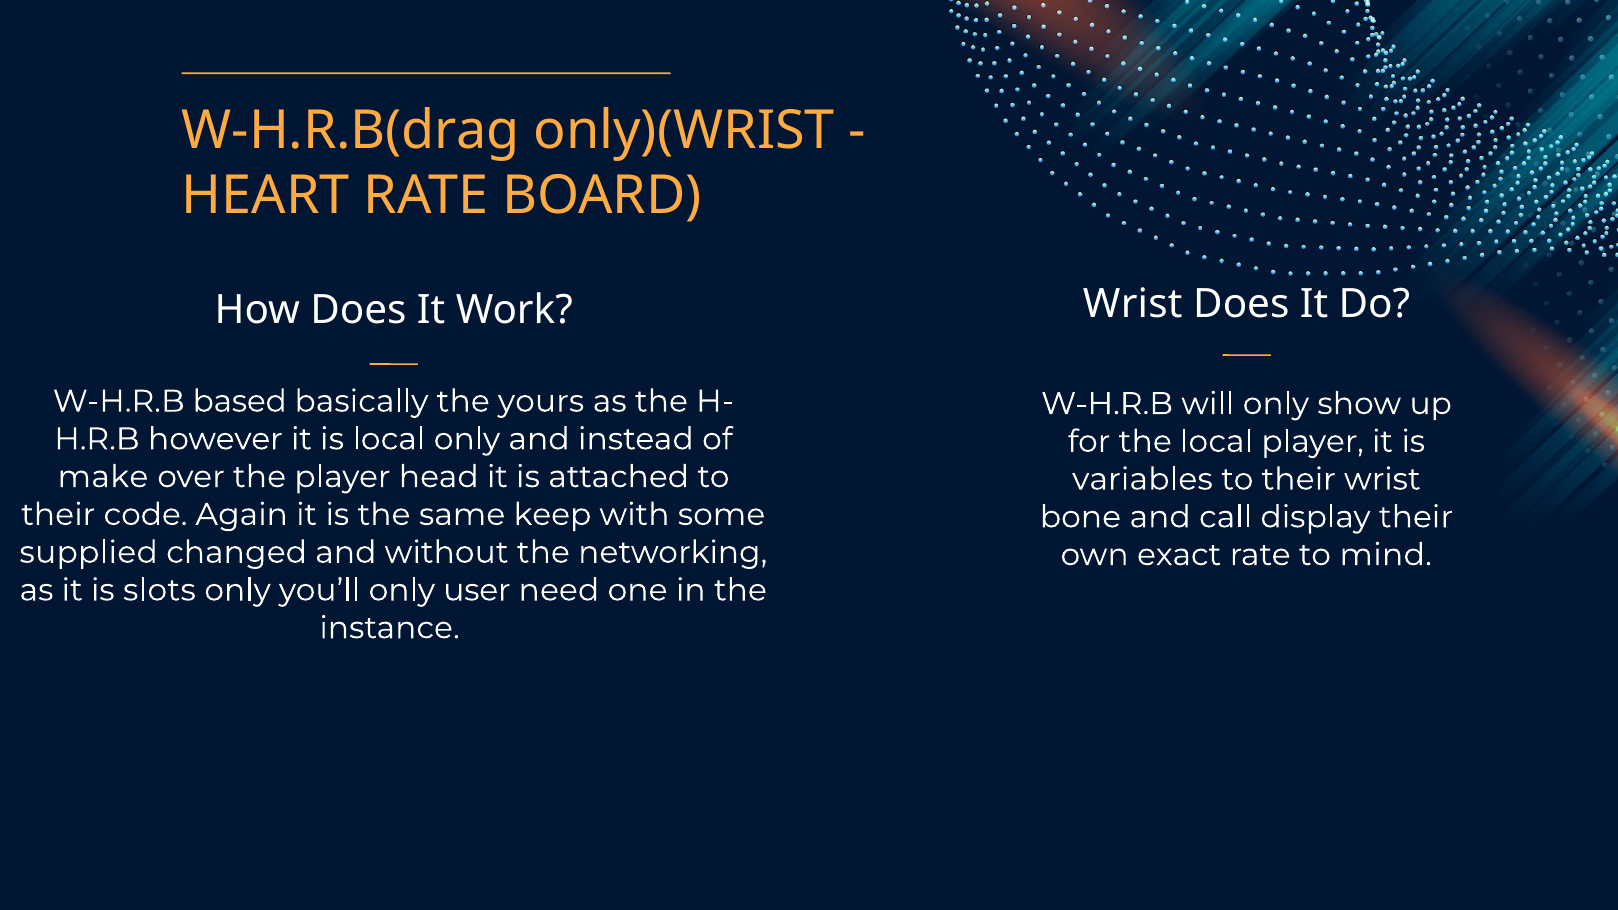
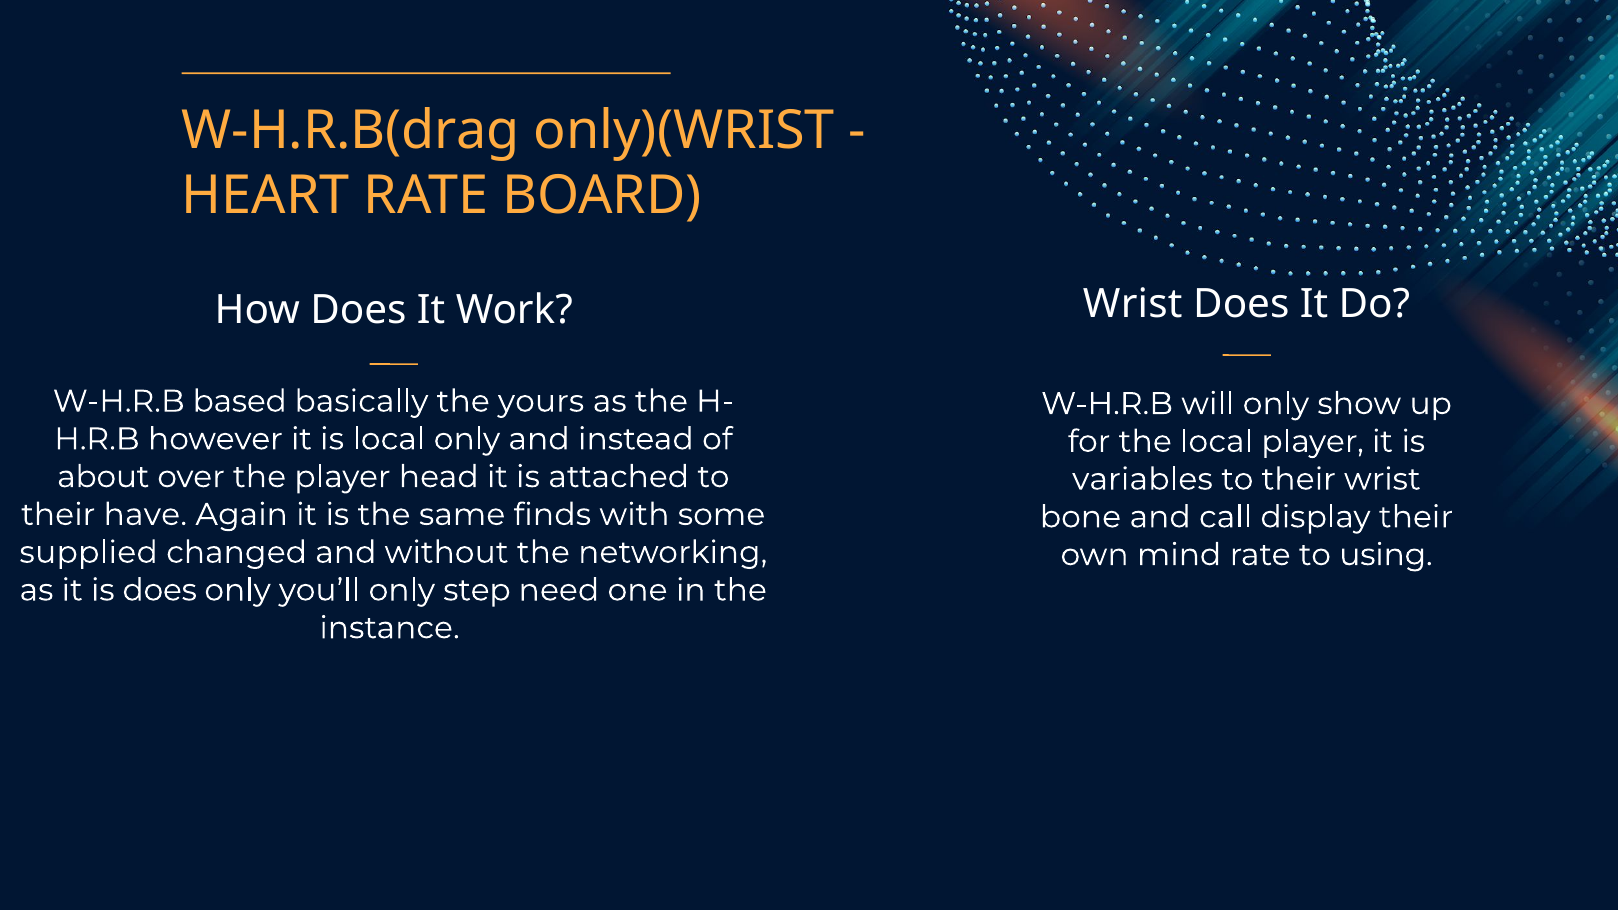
make: make -> about (103, 477)
code: code -> have (145, 515)
keep: keep -> finds (552, 515)
exact: exact -> mind (1179, 555)
mind: mind -> using (1386, 555)
is slots: slots -> does (160, 590)
user: user -> step (477, 590)
